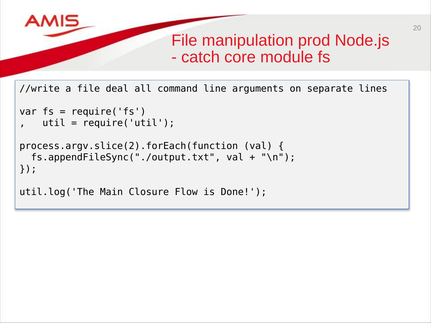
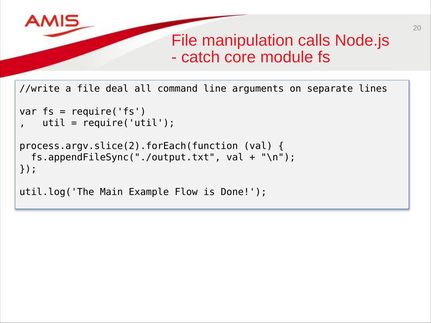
prod: prod -> calls (314, 41)
Closure: Closure -> Example (149, 192)
